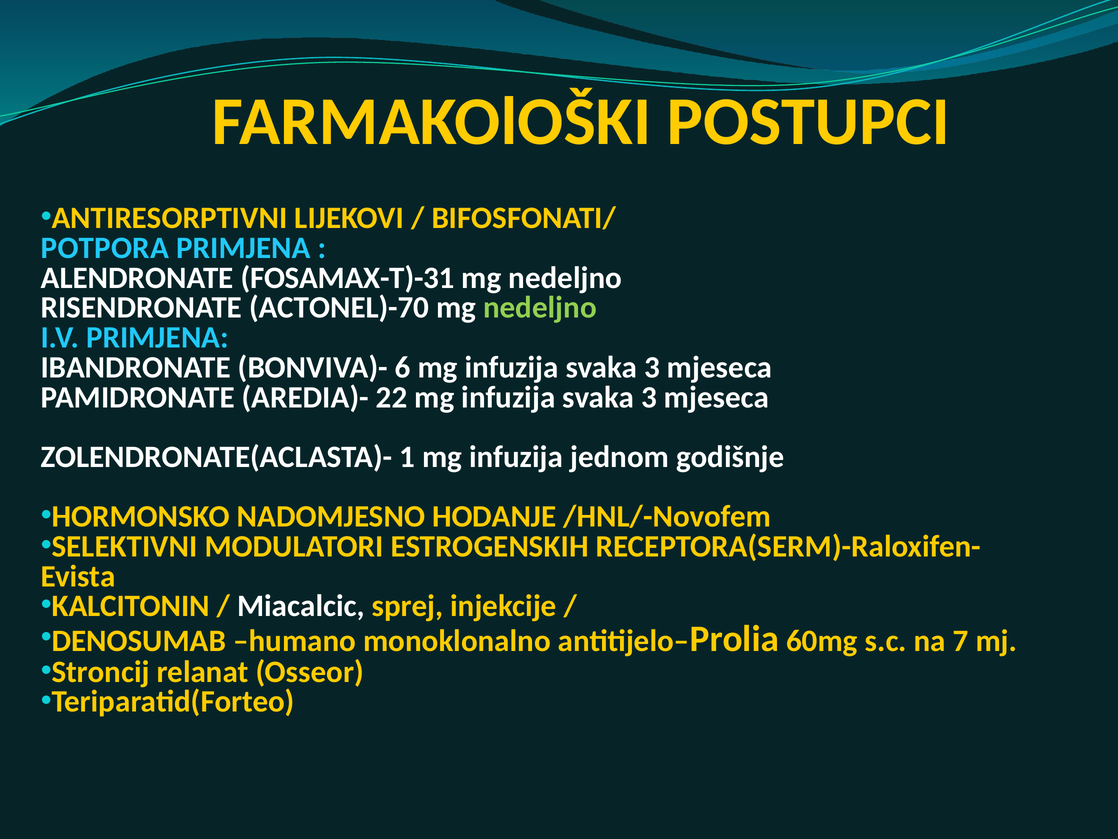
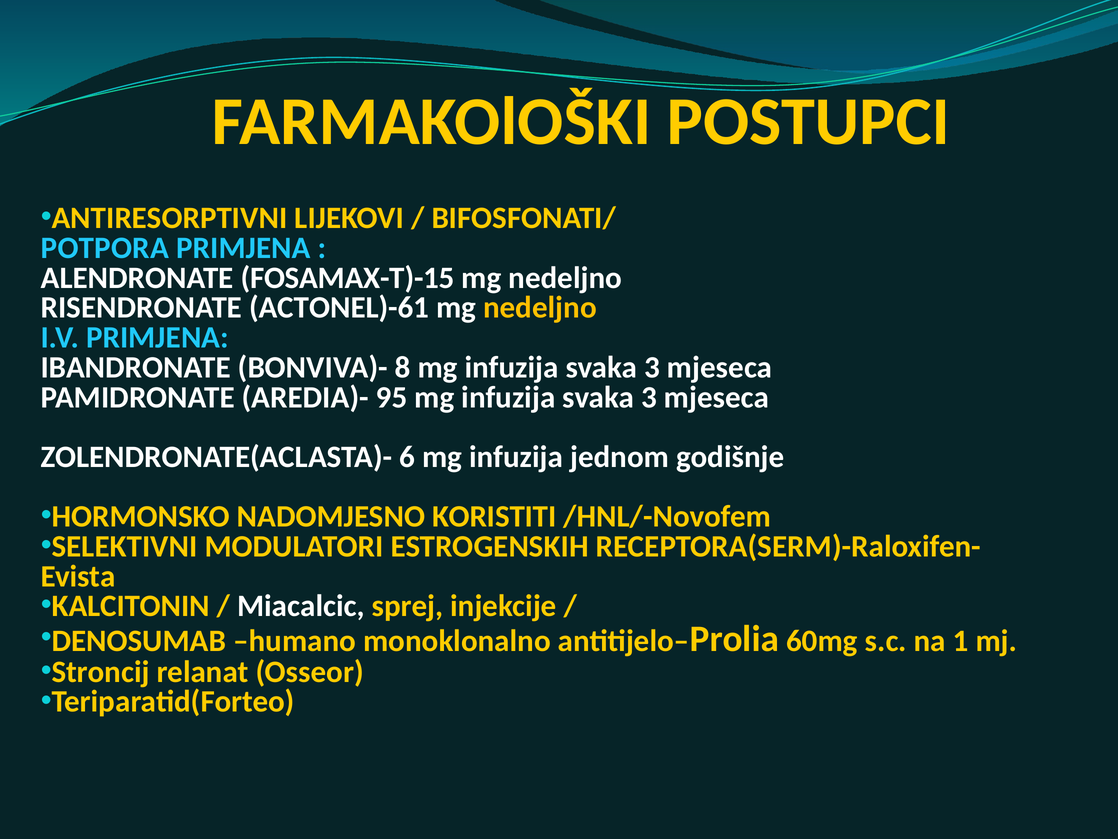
FOSAMAX-T)-31: FOSAMAX-T)-31 -> FOSAMAX-T)-15 (348, 278)
ACTONEL)-70: ACTONEL)-70 -> ACTONEL)-61 (339, 307)
nedeljno colour: light green -> yellow (540, 307)
6: 6 -> 8 (403, 367)
22: 22 -> 95 (392, 397)
1: 1 -> 6 (407, 457)
HODANJE: HODANJE -> KORISTITI (494, 516)
7: 7 -> 1 (961, 640)
